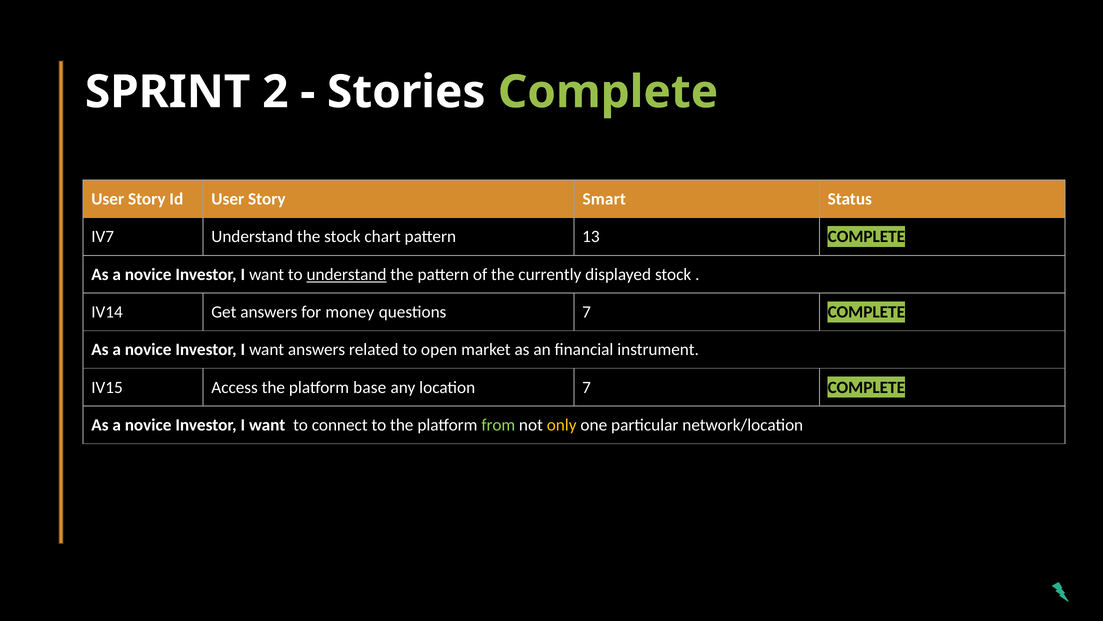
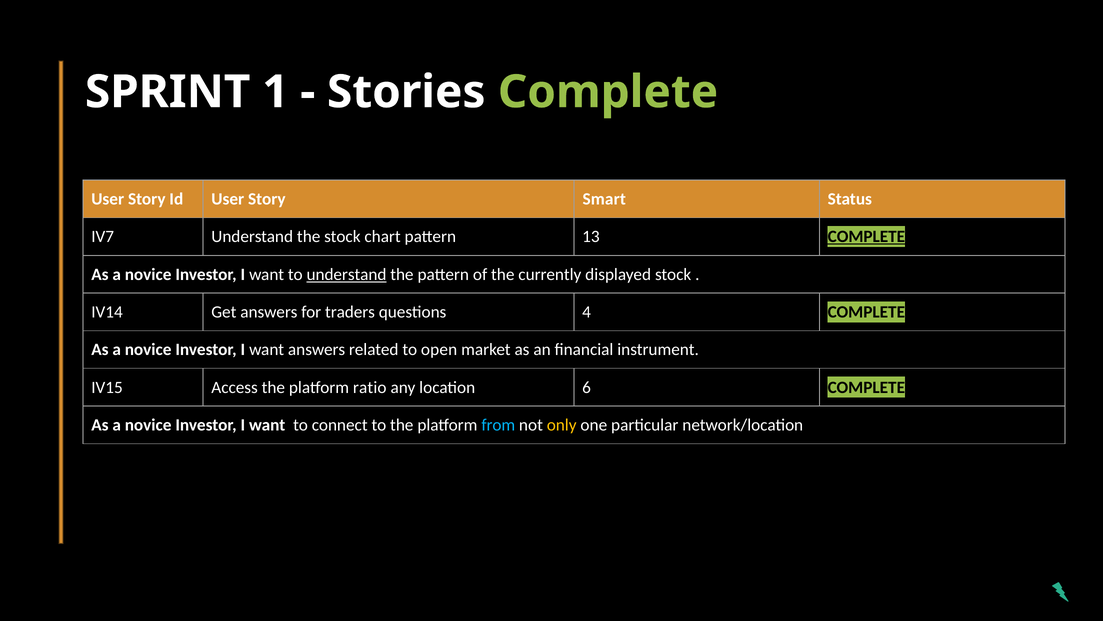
2: 2 -> 1 (275, 92)
COMPLETE underline: none -> present (866, 237)
money: money -> traders (350, 312)
questions 7: 7 -> 4 (587, 312)
base: base -> ratio (370, 387)
location 7: 7 -> 6 (587, 387)
from colour: light green -> light blue (498, 425)
